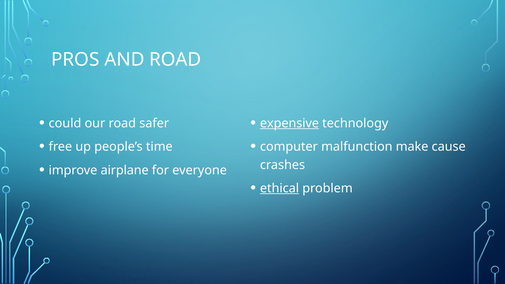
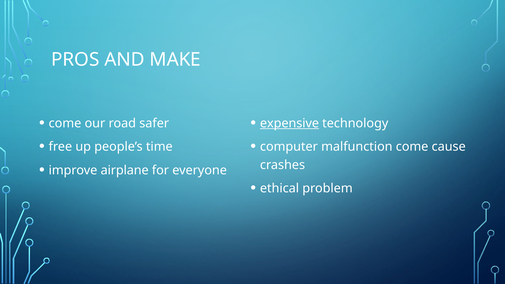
AND ROAD: ROAD -> MAKE (175, 59)
could: could -> come (65, 123)
malfunction make: make -> come (412, 147)
ethical underline: present -> none (280, 188)
